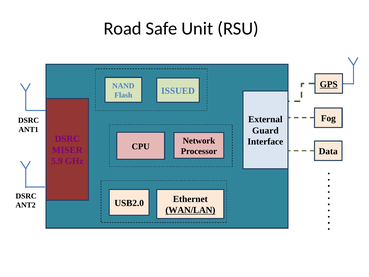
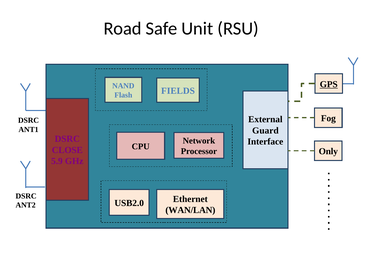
ISSUED: ISSUED -> FIELDS (178, 91)
MISER: MISER -> CLOSE (67, 150)
Data: Data -> Only (328, 151)
WAN/LAN underline: present -> none (190, 210)
